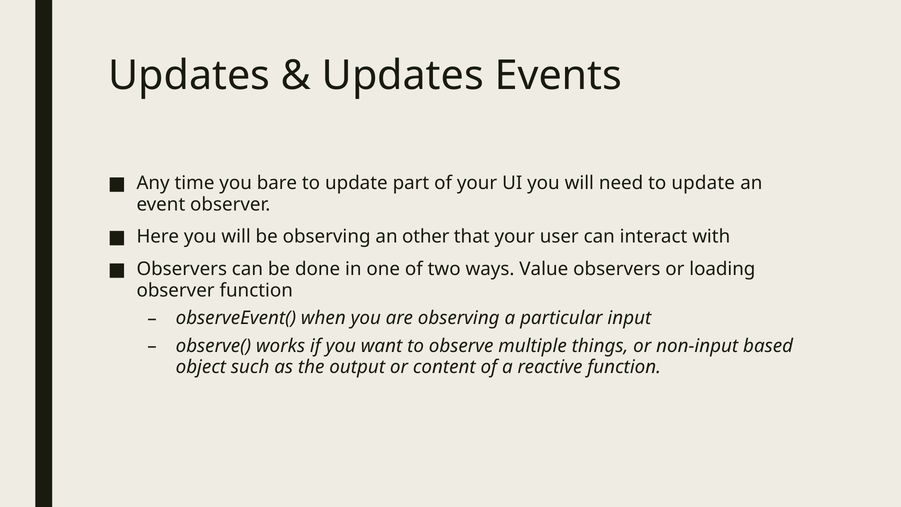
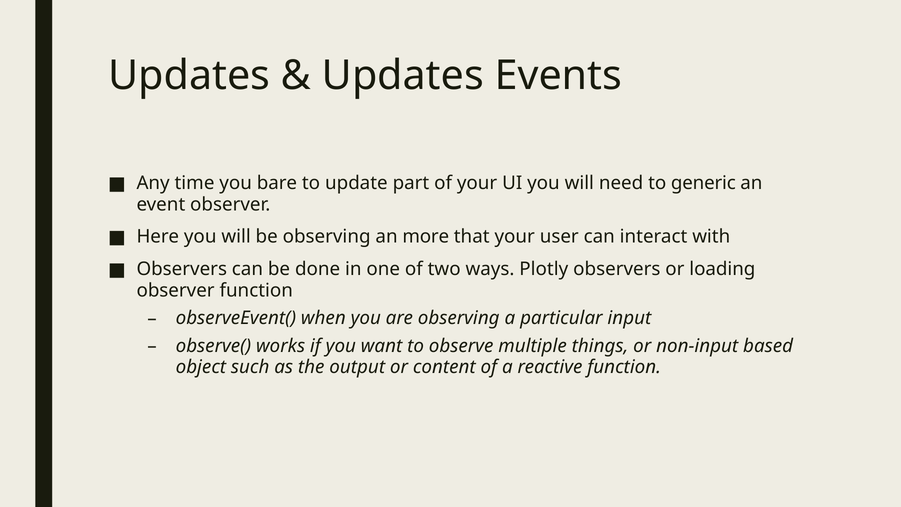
need to update: update -> generic (703, 183)
other: other -> more (426, 237)
Value: Value -> Plotly (544, 269)
